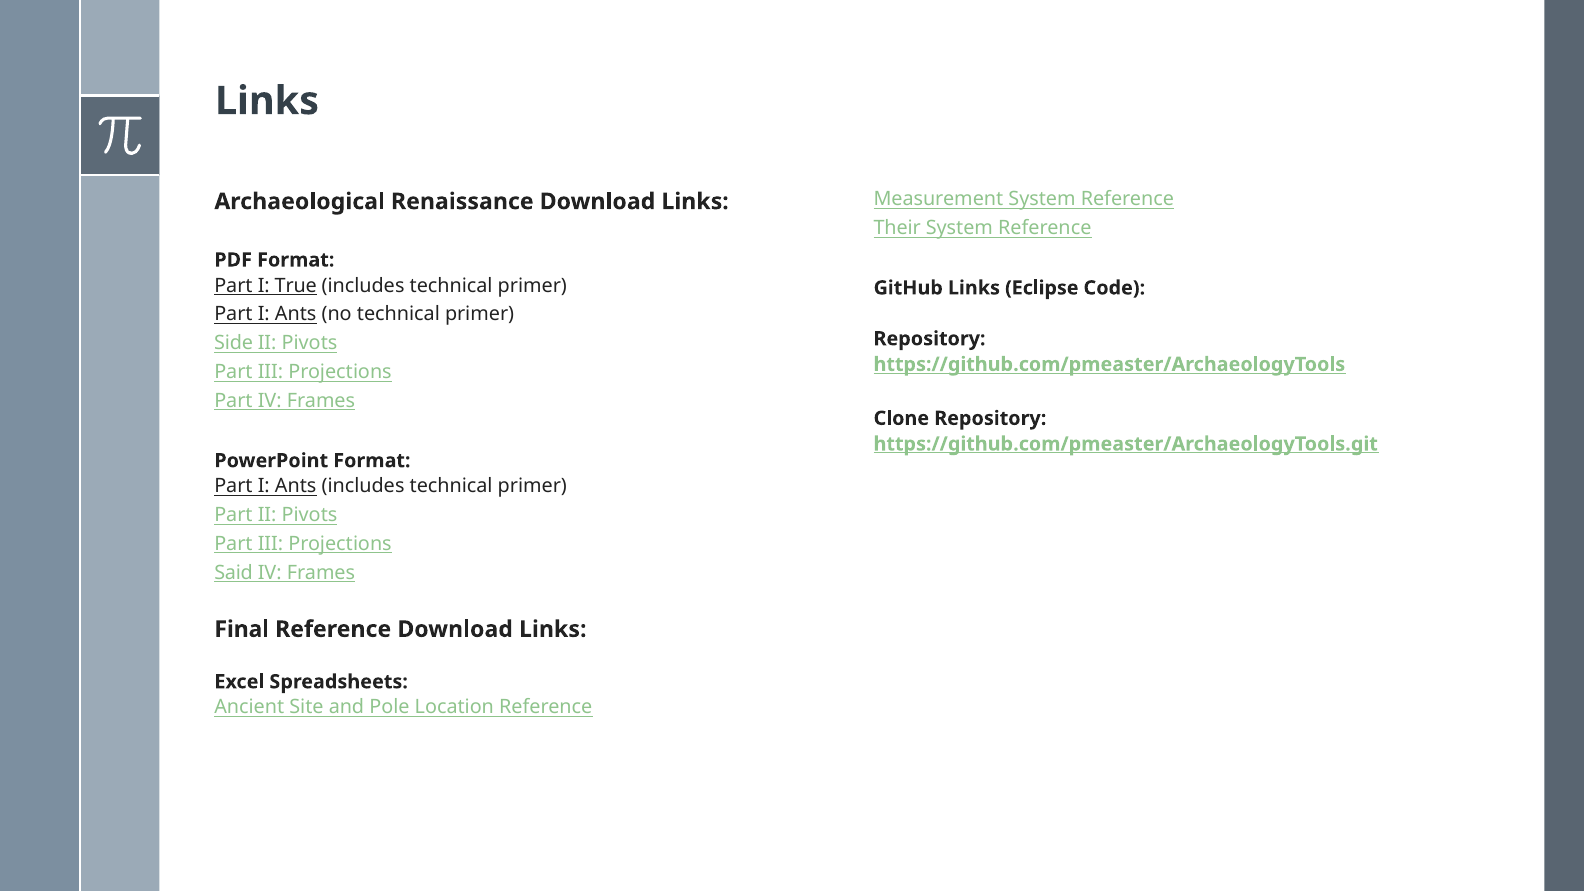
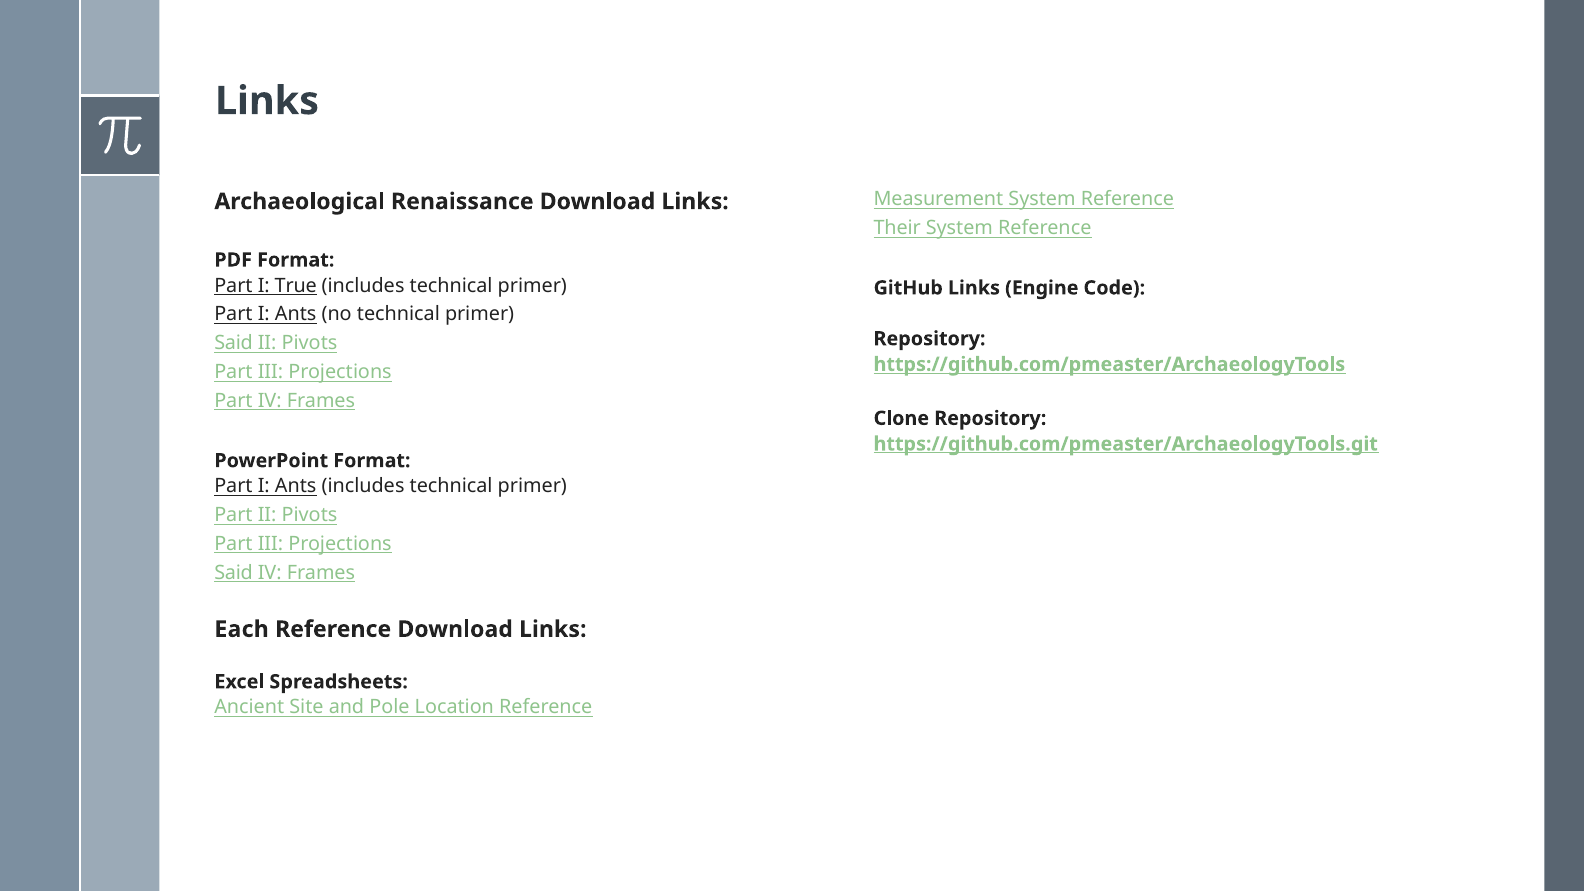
Eclipse: Eclipse -> Engine (1042, 288)
Side: Side -> Said (234, 343)
Final: Final -> Each (242, 629)
